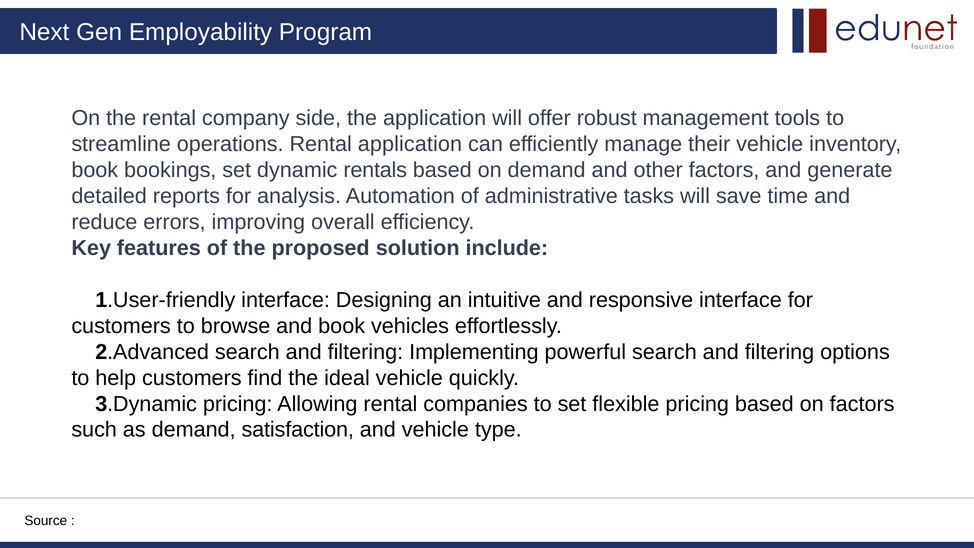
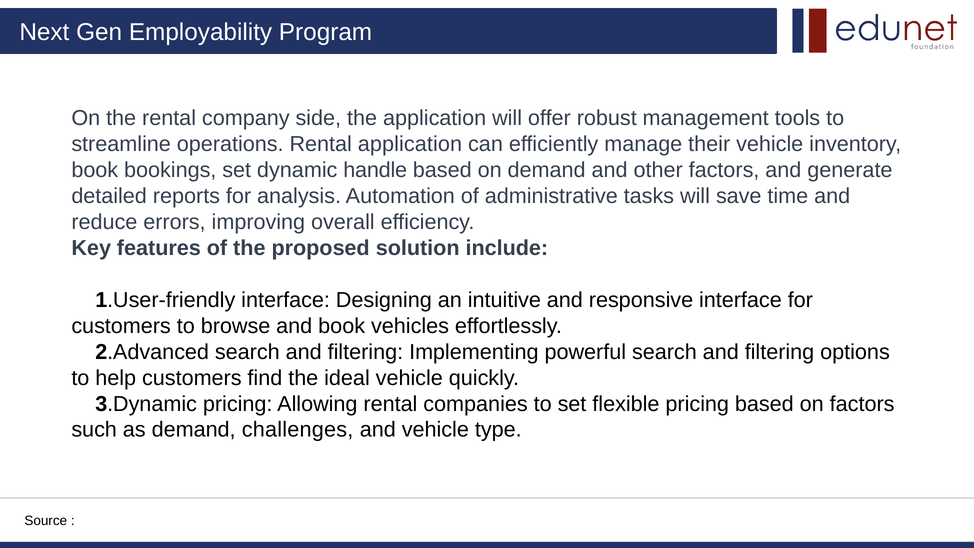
rentals: rentals -> handle (375, 170)
satisfaction: satisfaction -> challenges (298, 430)
